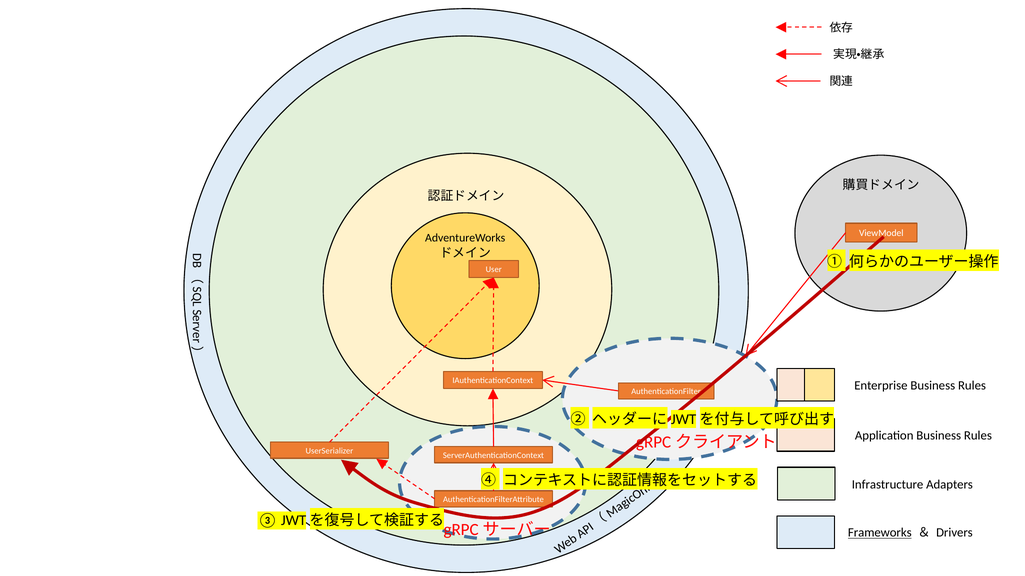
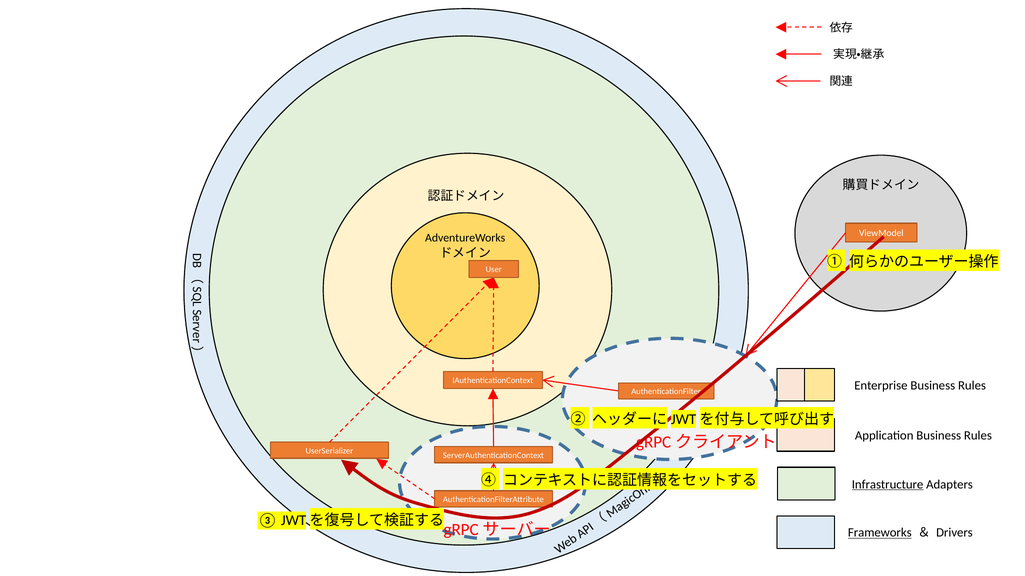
Infrastructure underline: none -> present (888, 485)
